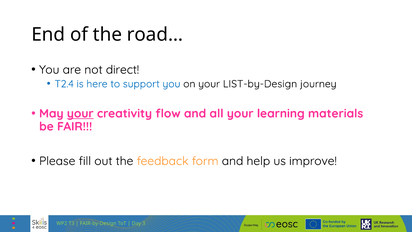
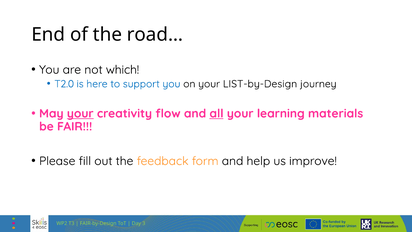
direct: direct -> which (122, 70)
T2.4: T2.4 -> T2.0 (64, 84)
all underline: none -> present (216, 113)
